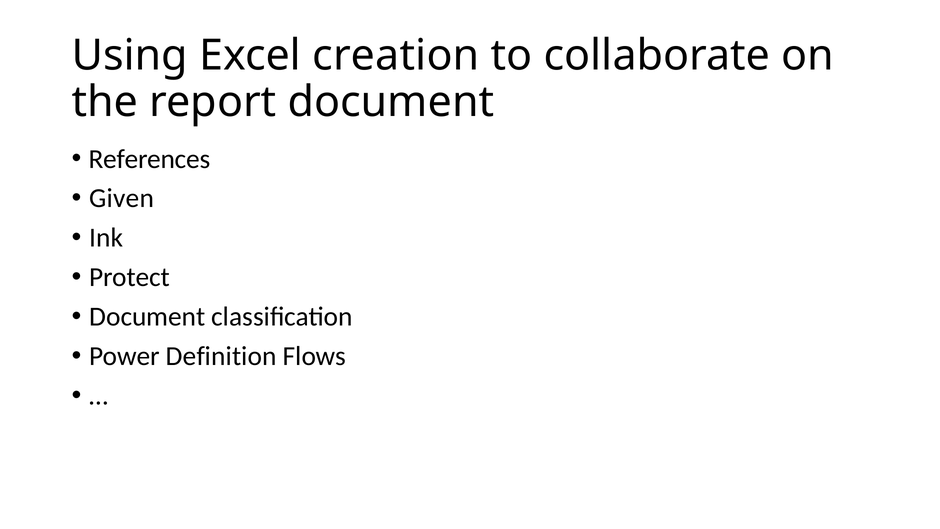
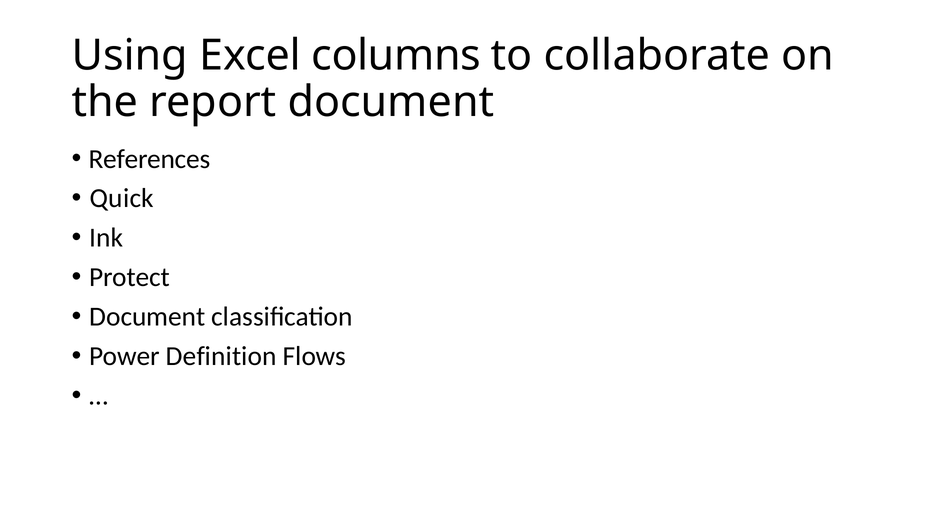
creation: creation -> columns (396, 56)
Given: Given -> Quick (122, 198)
